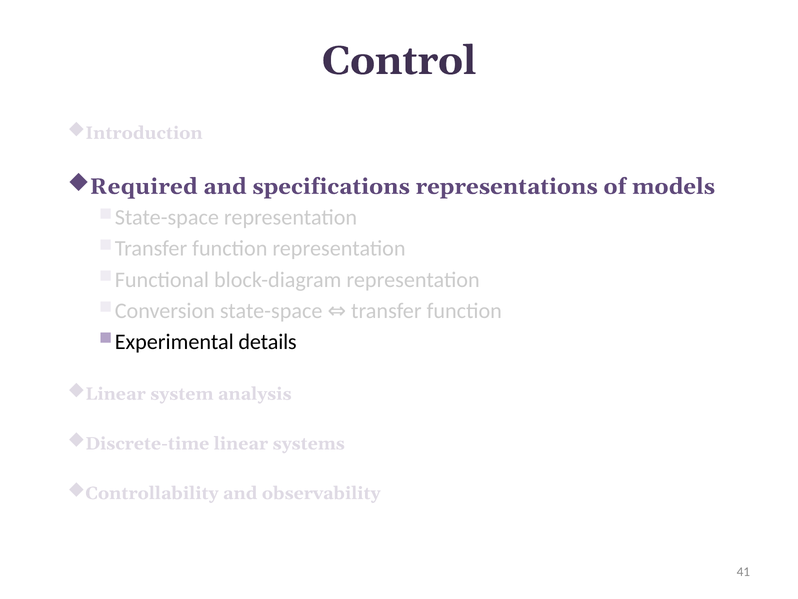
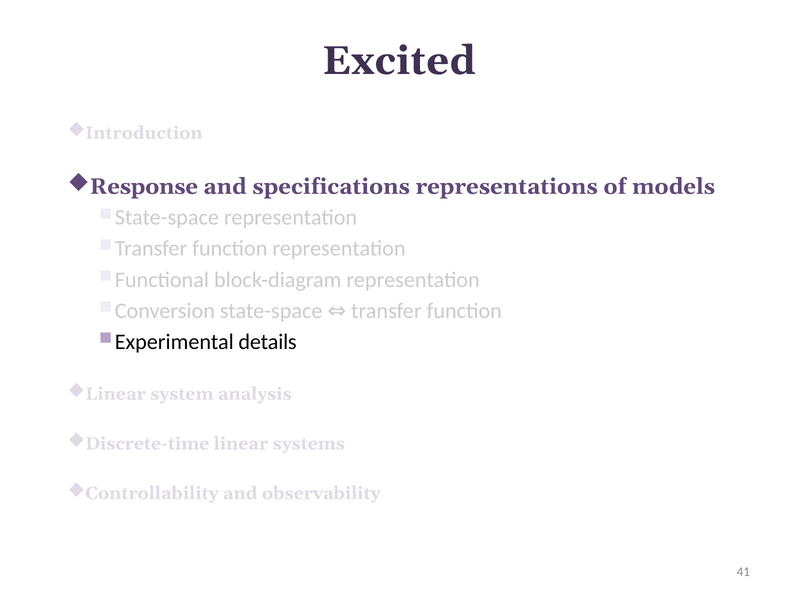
Control: Control -> Excited (399, 61)
Required: Required -> Response (144, 186)
